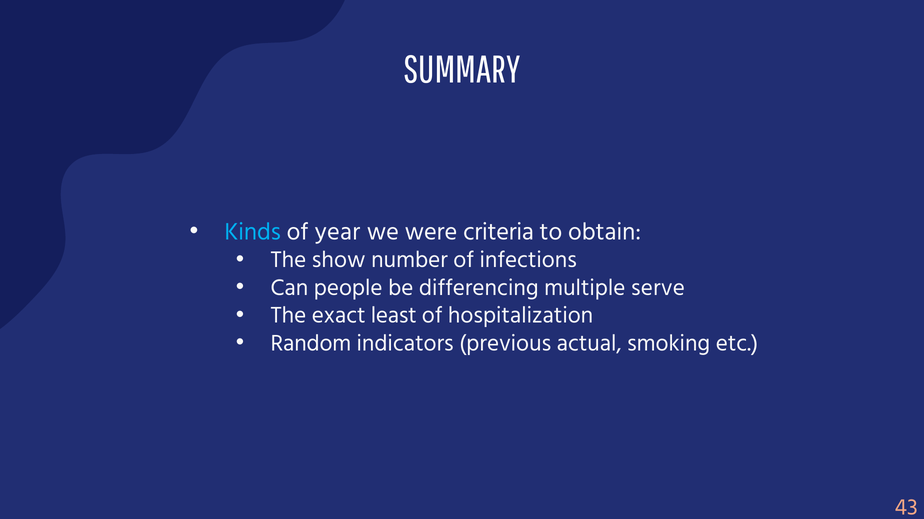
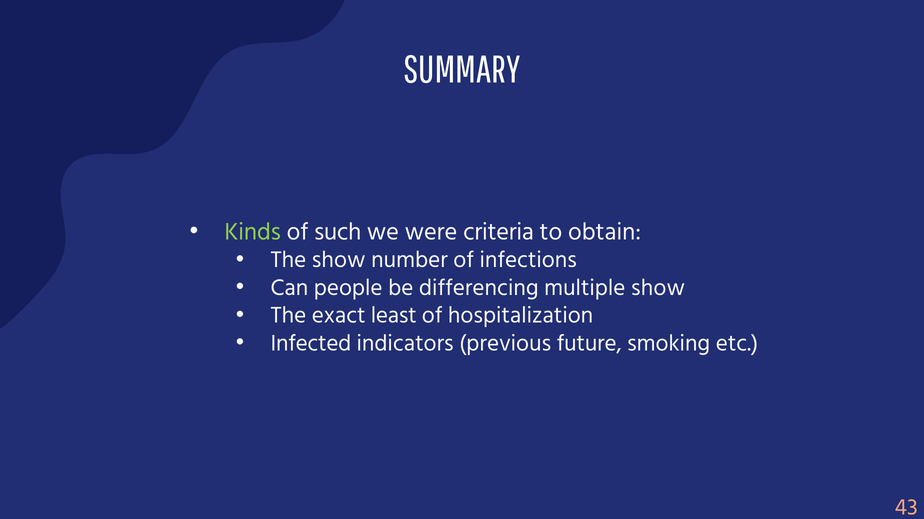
Kinds colour: light blue -> light green (253, 232)
year: year -> such (338, 232)
multiple serve: serve -> show (658, 288)
Random: Random -> Infected (311, 343)
actual: actual -> future (589, 343)
